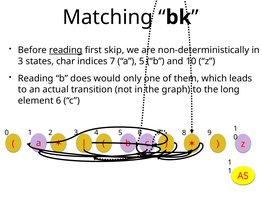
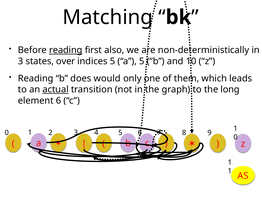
skip: skip -> also (114, 50)
char: char -> over (66, 61)
indices 7: 7 -> 5 (112, 61)
actual underline: none -> present (56, 89)
